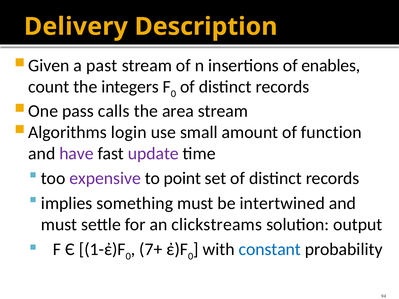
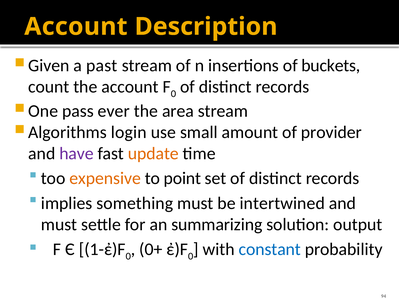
Delivery: Delivery -> Account (76, 27)
enables: enables -> buckets (331, 66)
the integers: integers -> account (130, 87)
calls: calls -> ever (114, 111)
function: function -> provider (331, 132)
update colour: purple -> orange (153, 154)
expensive colour: purple -> orange (105, 179)
clickstreams: clickstreams -> summarizing (217, 225)
7+: 7+ -> 0+ (151, 249)
